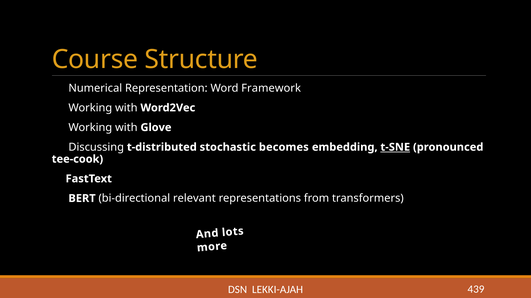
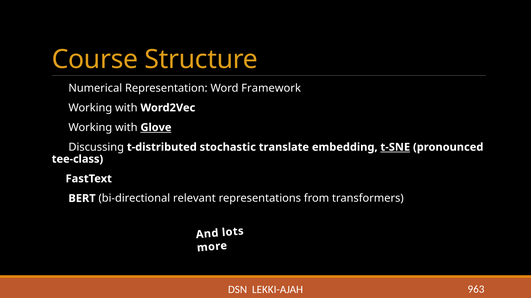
Glove underline: none -> present (156, 128)
becomes: becomes -> translate (284, 147)
tee-cook: tee-cook -> tee-class (77, 159)
439: 439 -> 963 (476, 290)
